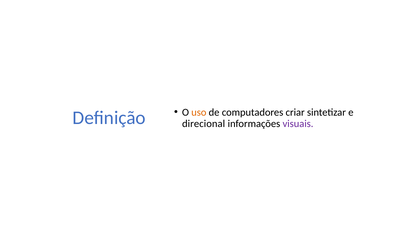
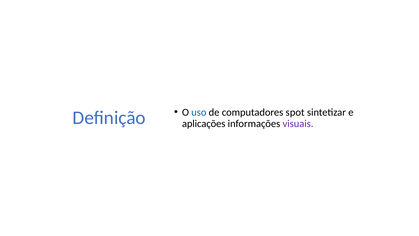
uso colour: orange -> blue (199, 112)
criar: criar -> spot (295, 112)
direcional: direcional -> aplicações (204, 123)
